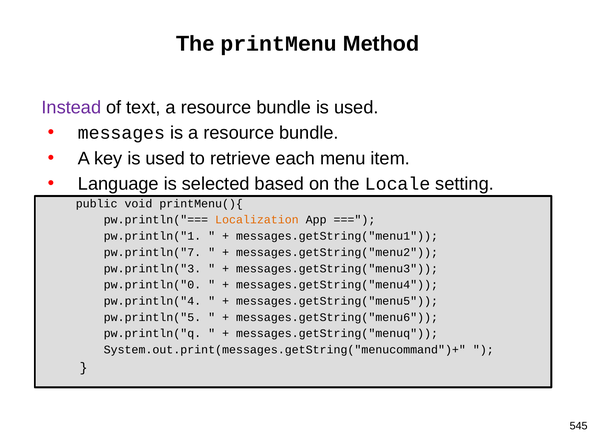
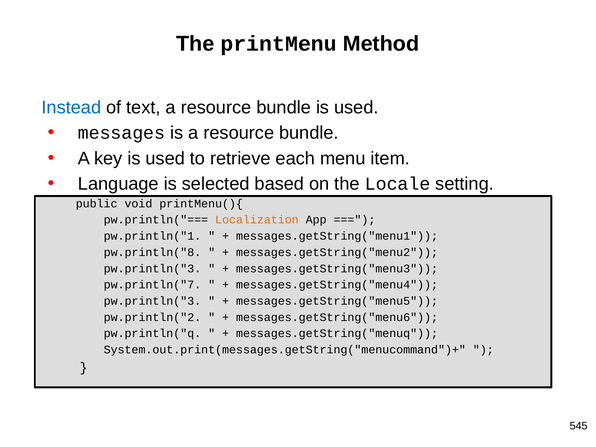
Instead colour: purple -> blue (71, 107)
pw.println("7: pw.println("7 -> pw.println("8 (152, 252)
pw.println("0: pw.println("0 -> pw.println("7 (152, 285)
pw.println("4: pw.println("4 -> pw.println("3 (152, 301)
pw.println("5: pw.println("5 -> pw.println("2 (152, 317)
